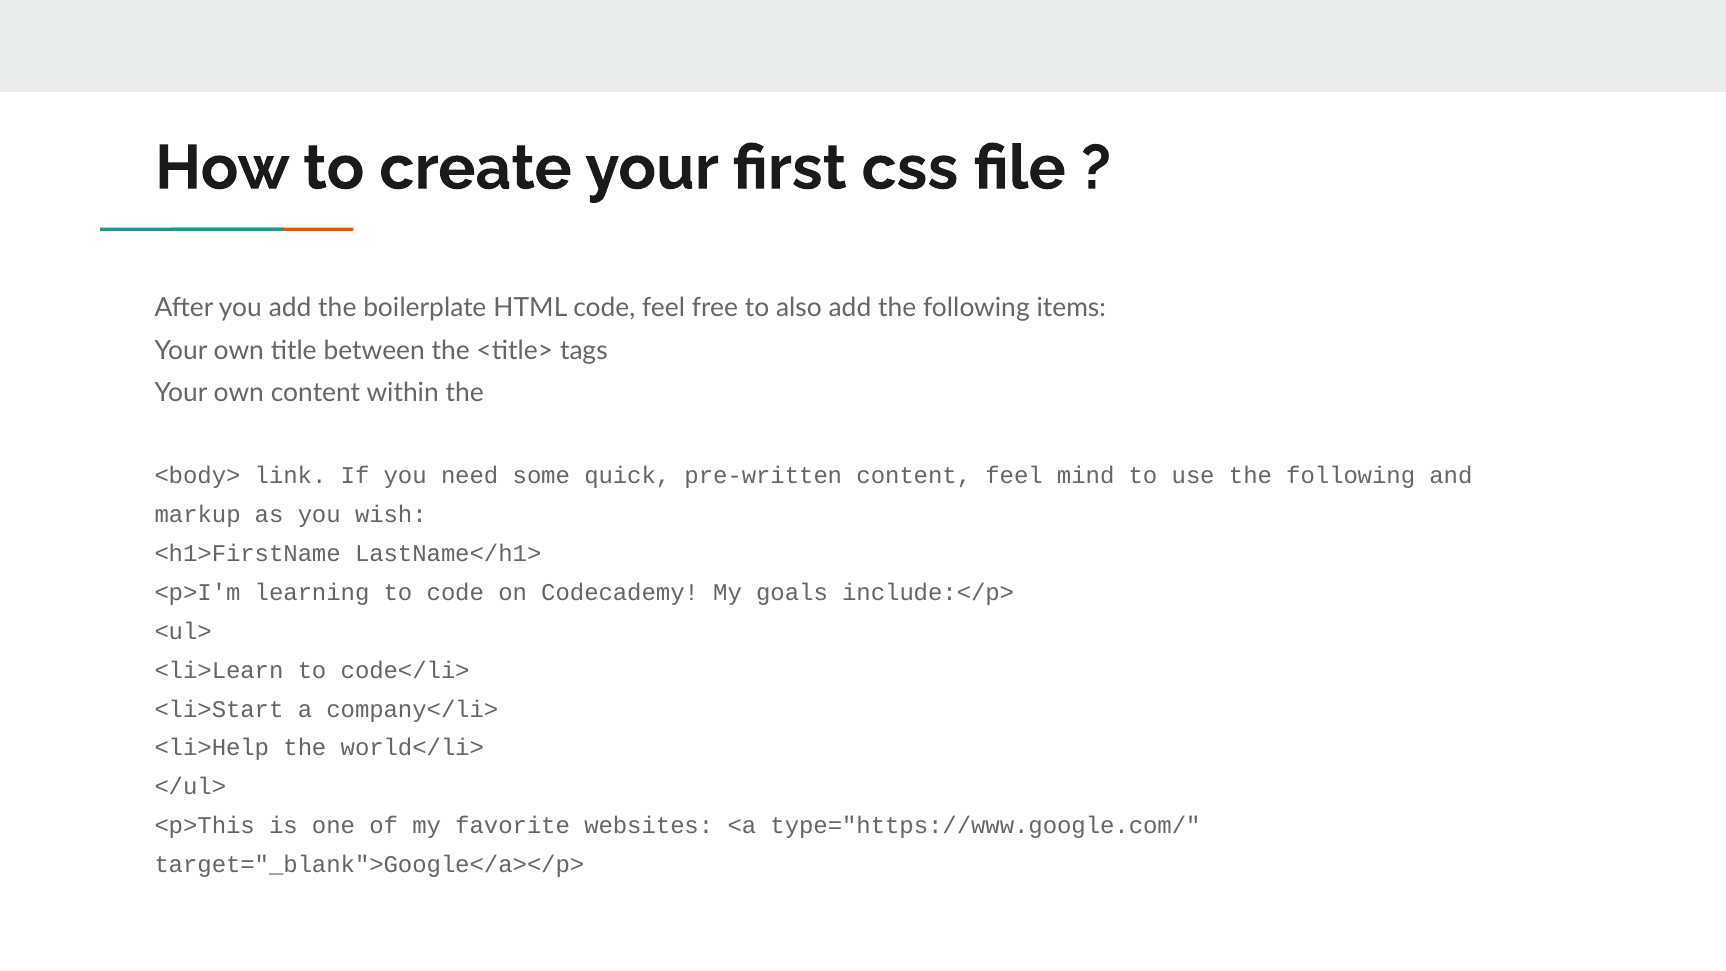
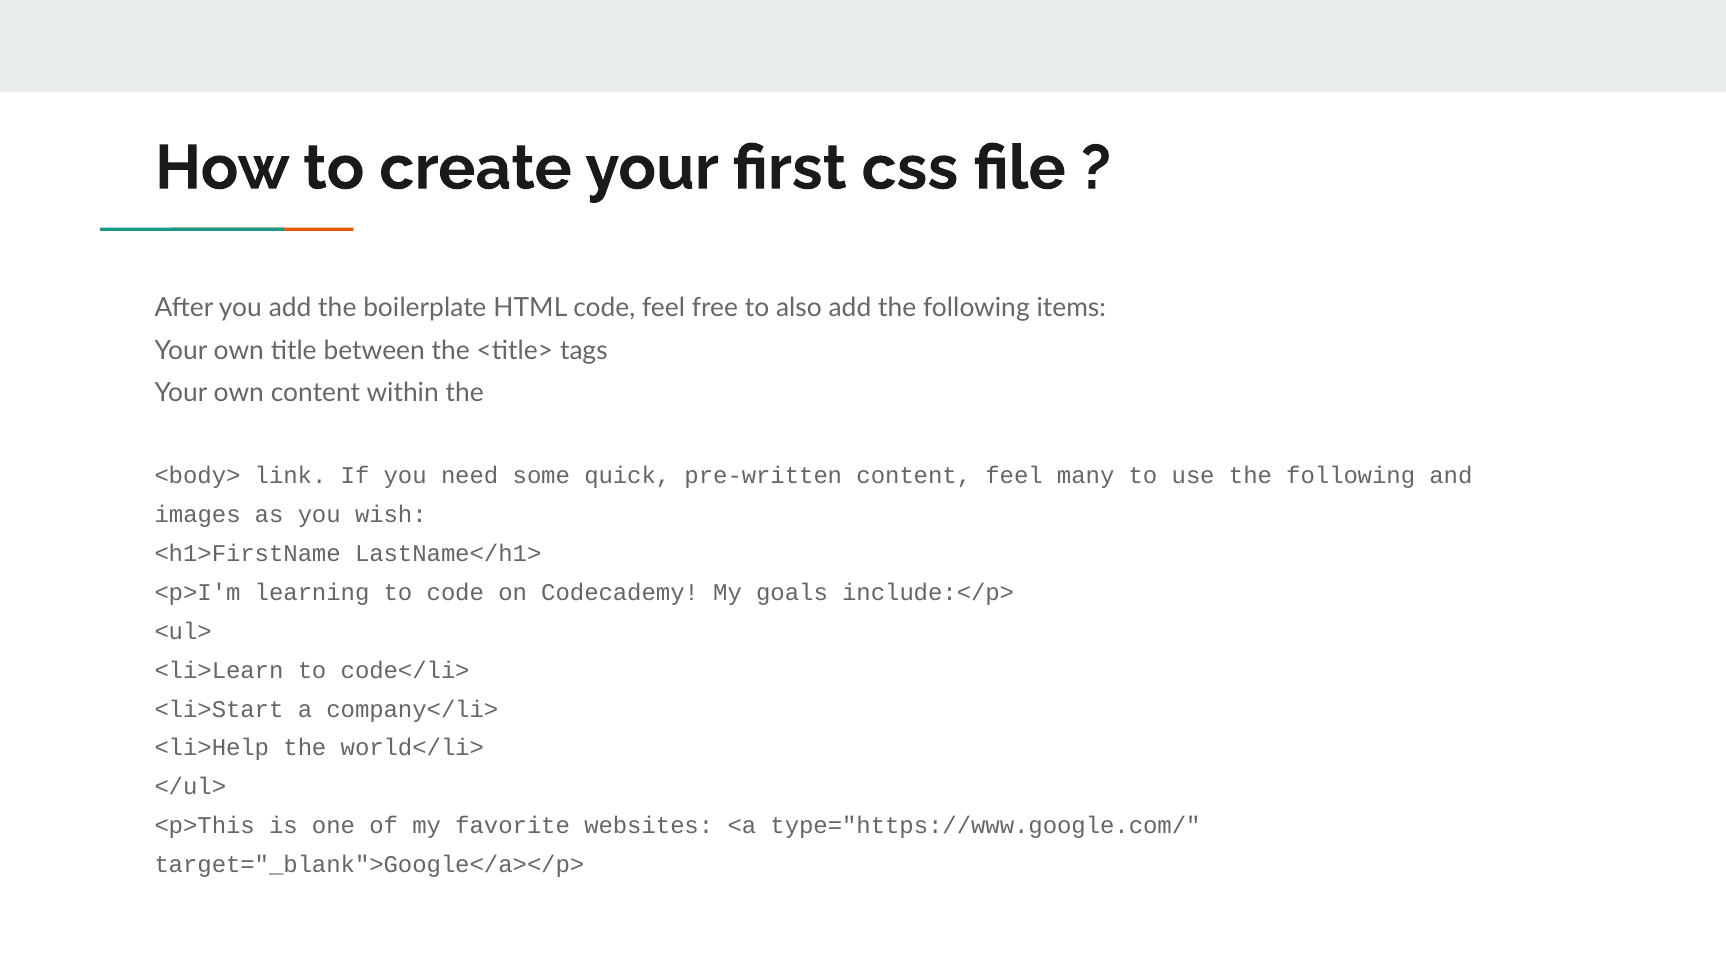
mind: mind -> many (1086, 476)
markup: markup -> images (198, 515)
